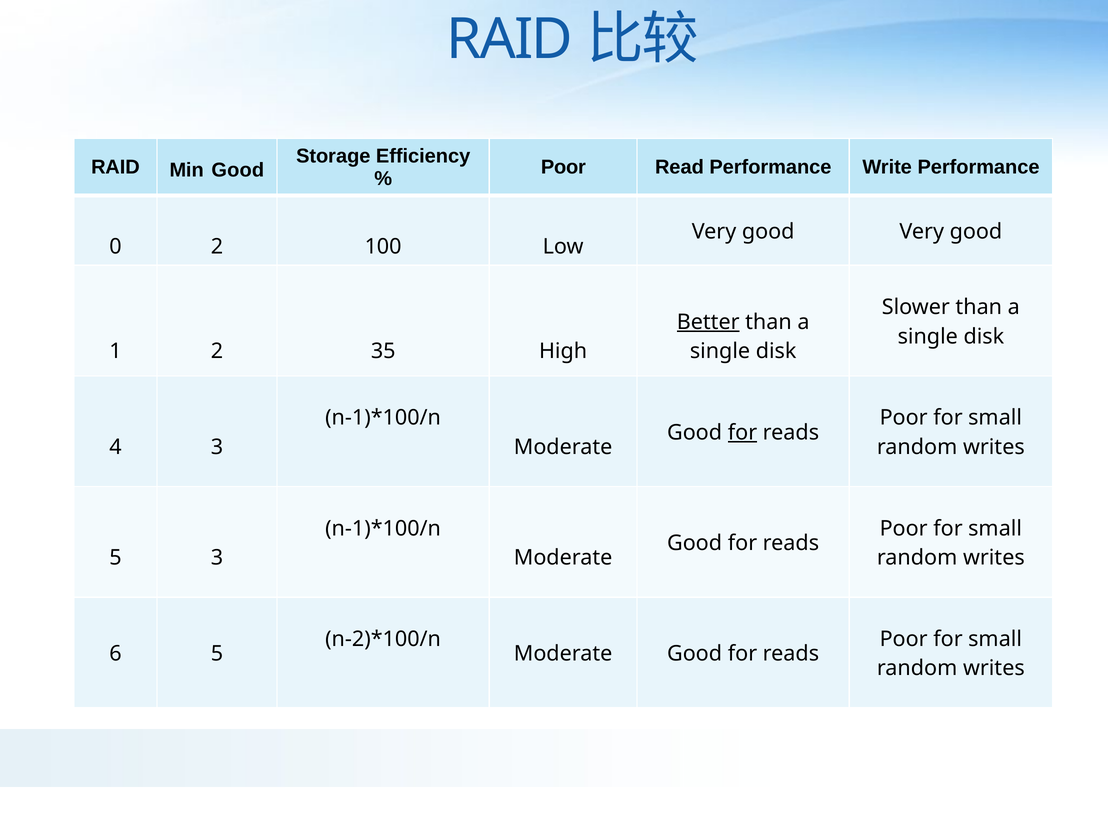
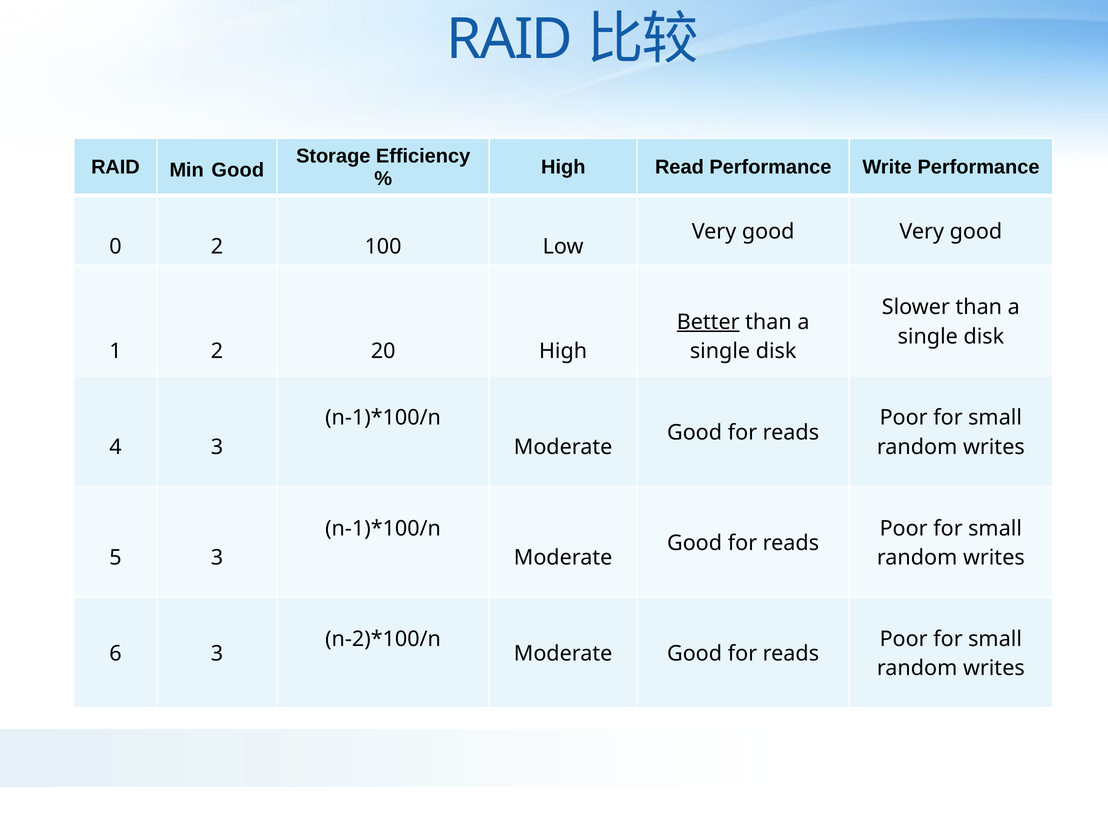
Poor: Poor -> High (563, 167)
35: 35 -> 20 (383, 351)
for underline: present -> none (742, 433)
6 5: 5 -> 3 (217, 654)
